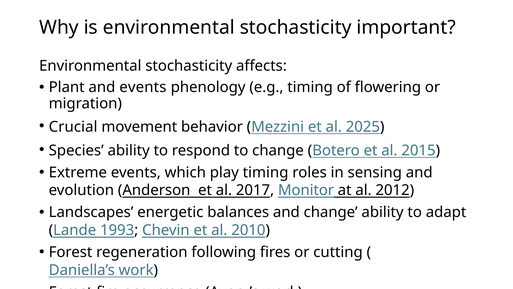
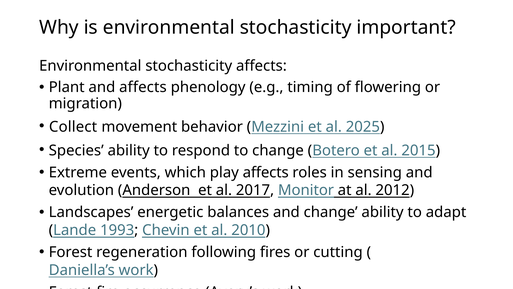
and events: events -> affects (143, 87)
Crucial: Crucial -> Collect (73, 127)
play timing: timing -> affects (266, 172)
